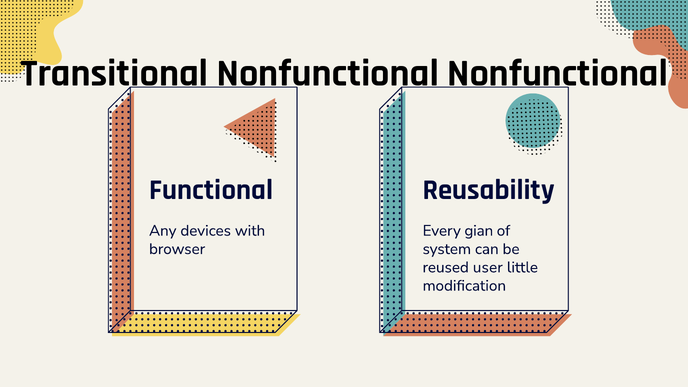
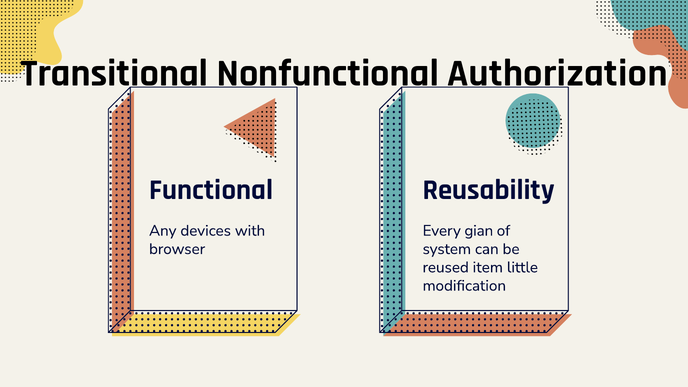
Nonfunctional Nonfunctional: Nonfunctional -> Authorization (557, 73)
user: user -> item (488, 267)
